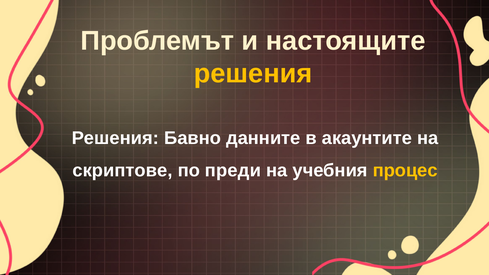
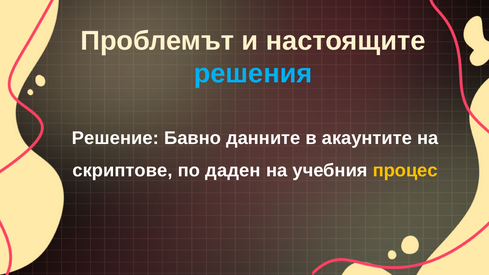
решения colour: yellow -> light blue (253, 74)
Решения: Решения -> Решение (115, 138)
преди: преди -> даден (233, 171)
